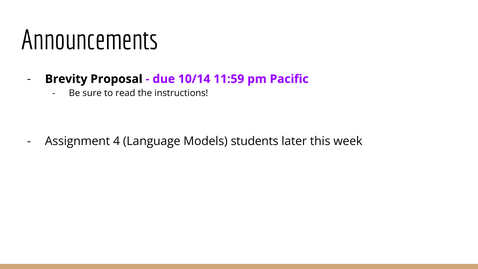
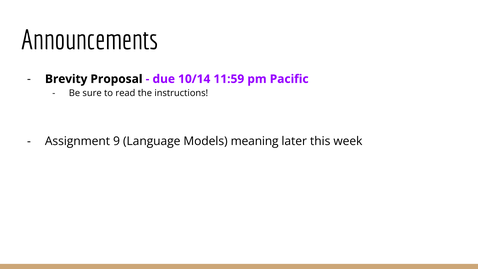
4: 4 -> 9 (117, 141)
students: students -> meaning (255, 141)
